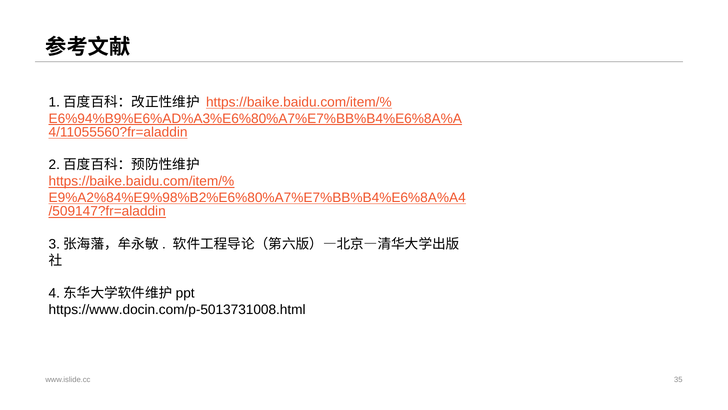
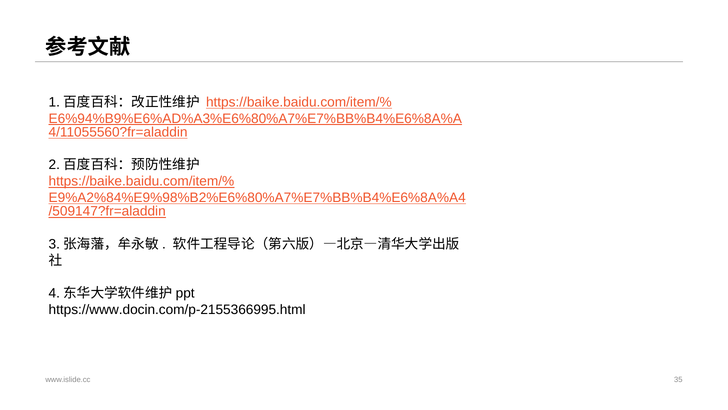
https://www.docin.com/p-5013731008.html: https://www.docin.com/p-5013731008.html -> https://www.docin.com/p-2155366995.html (177, 309)
